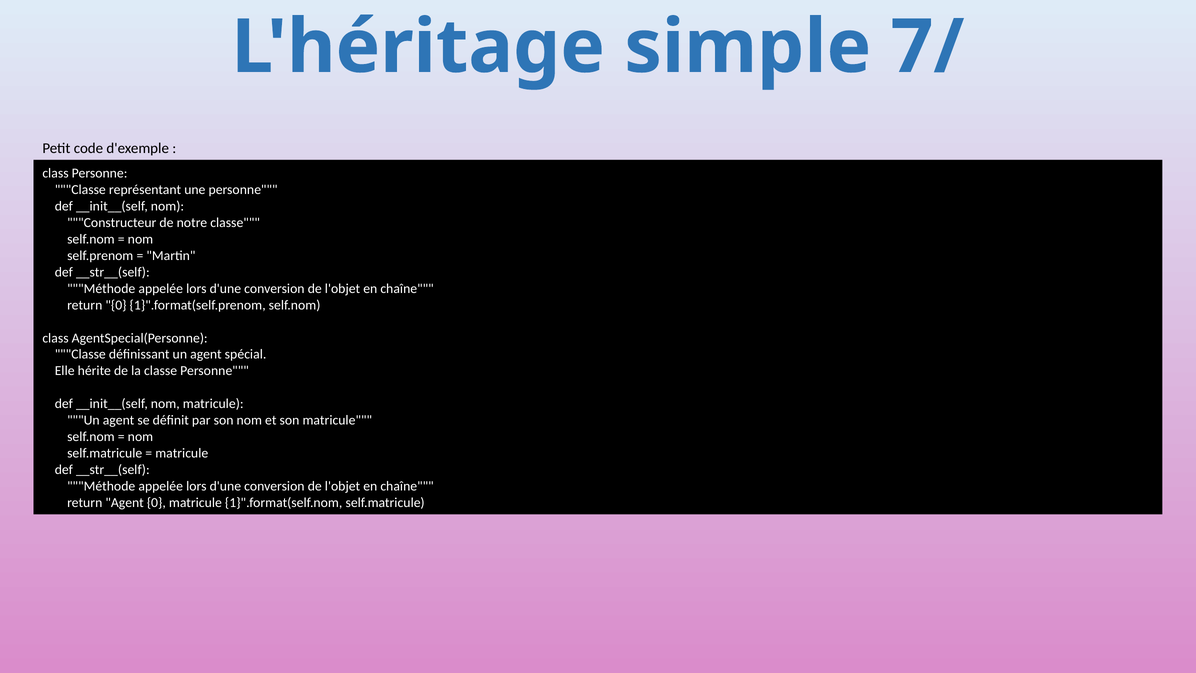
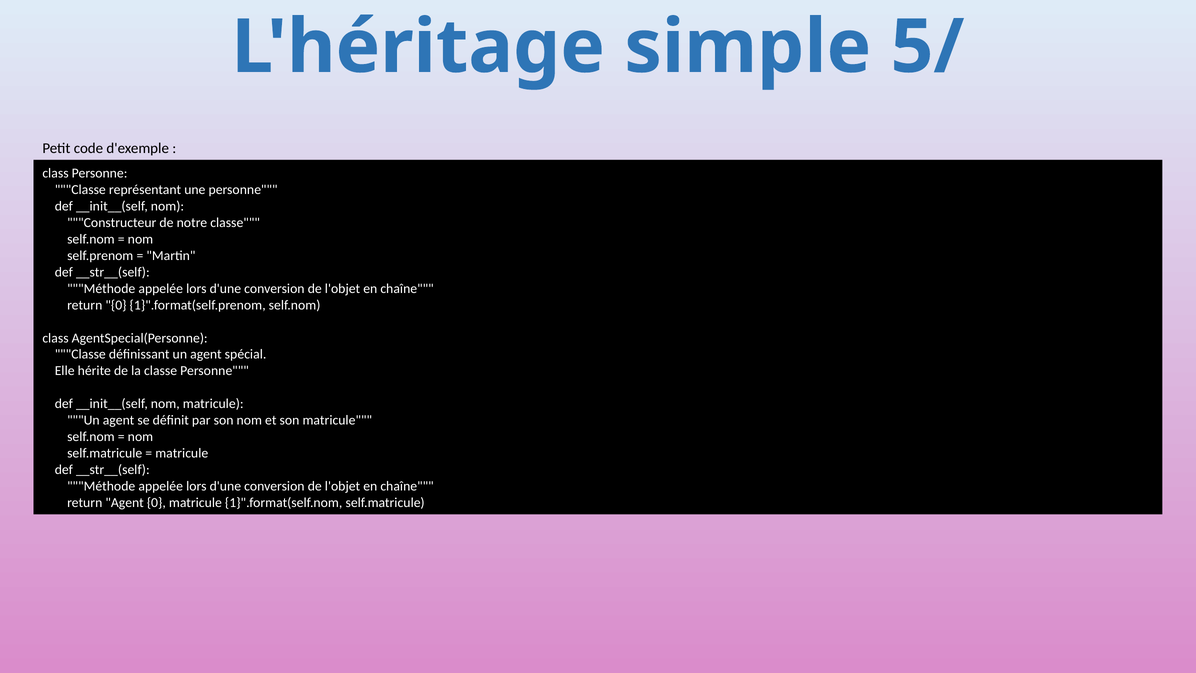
7/: 7/ -> 5/ (927, 47)
